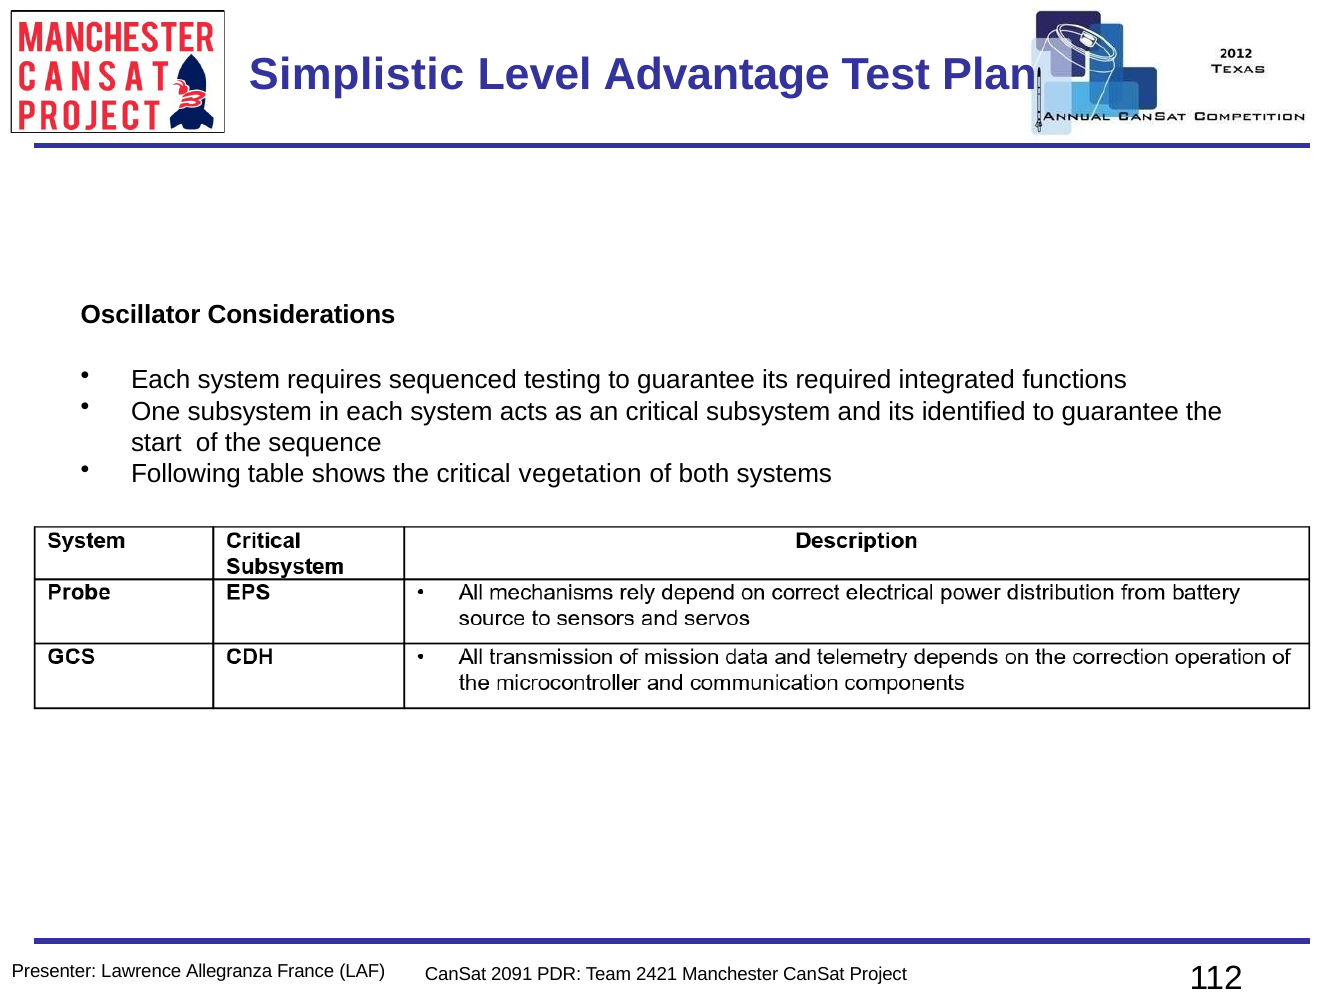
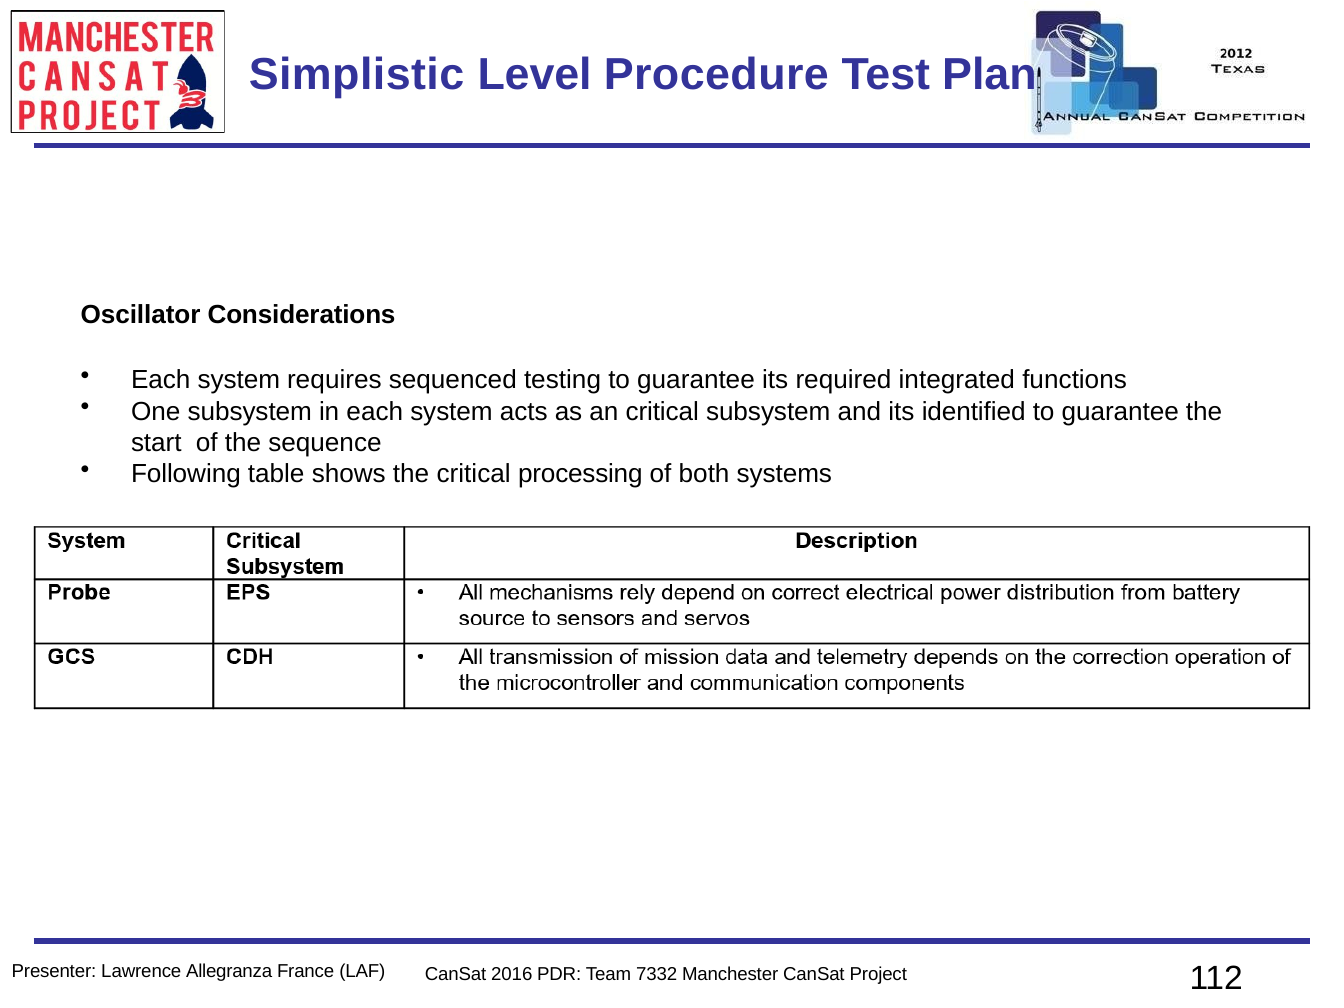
Advantage: Advantage -> Procedure (716, 75)
vegetation: vegetation -> processing (580, 474)
2091: 2091 -> 2016 (512, 974)
2421: 2421 -> 7332 (657, 974)
